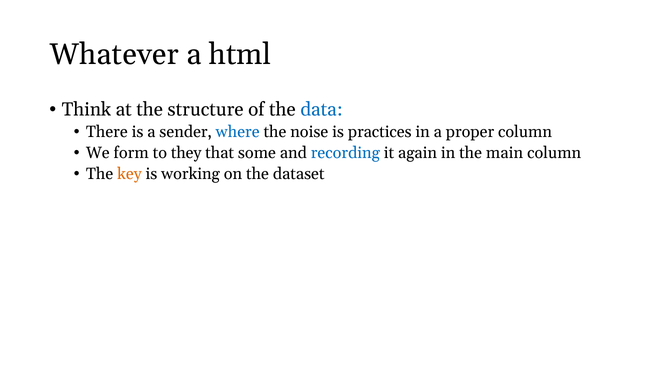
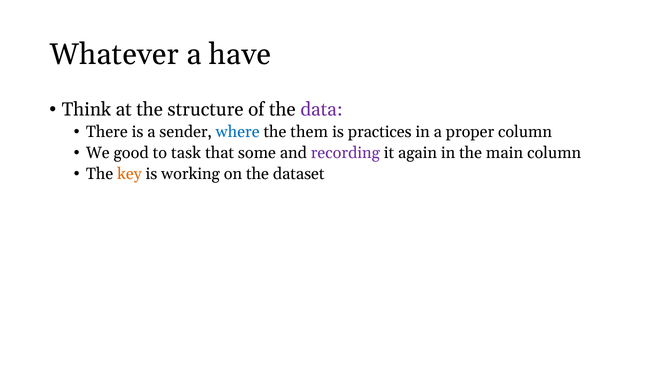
html: html -> have (240, 55)
data colour: blue -> purple (321, 110)
noise: noise -> them (309, 132)
form: form -> good (131, 153)
they: they -> task (186, 153)
recording colour: blue -> purple (345, 153)
